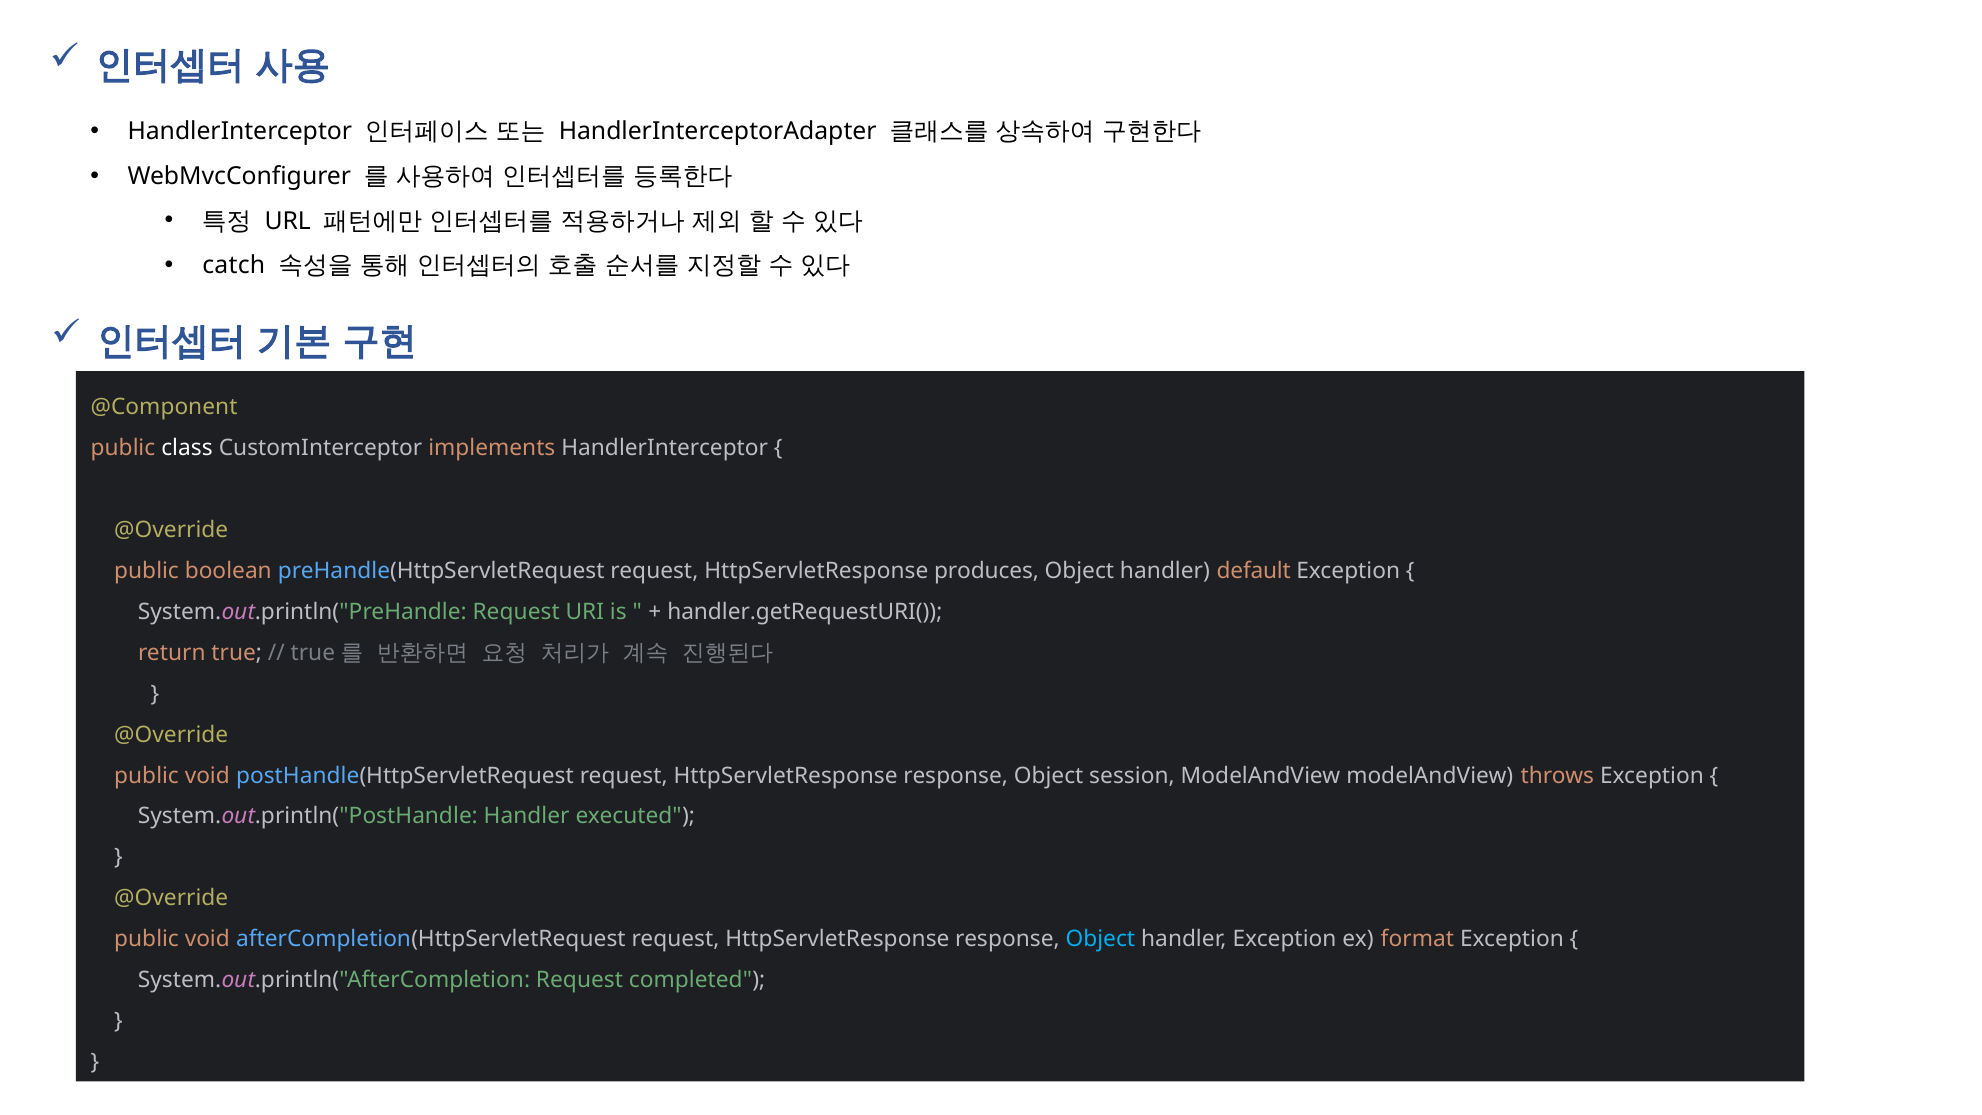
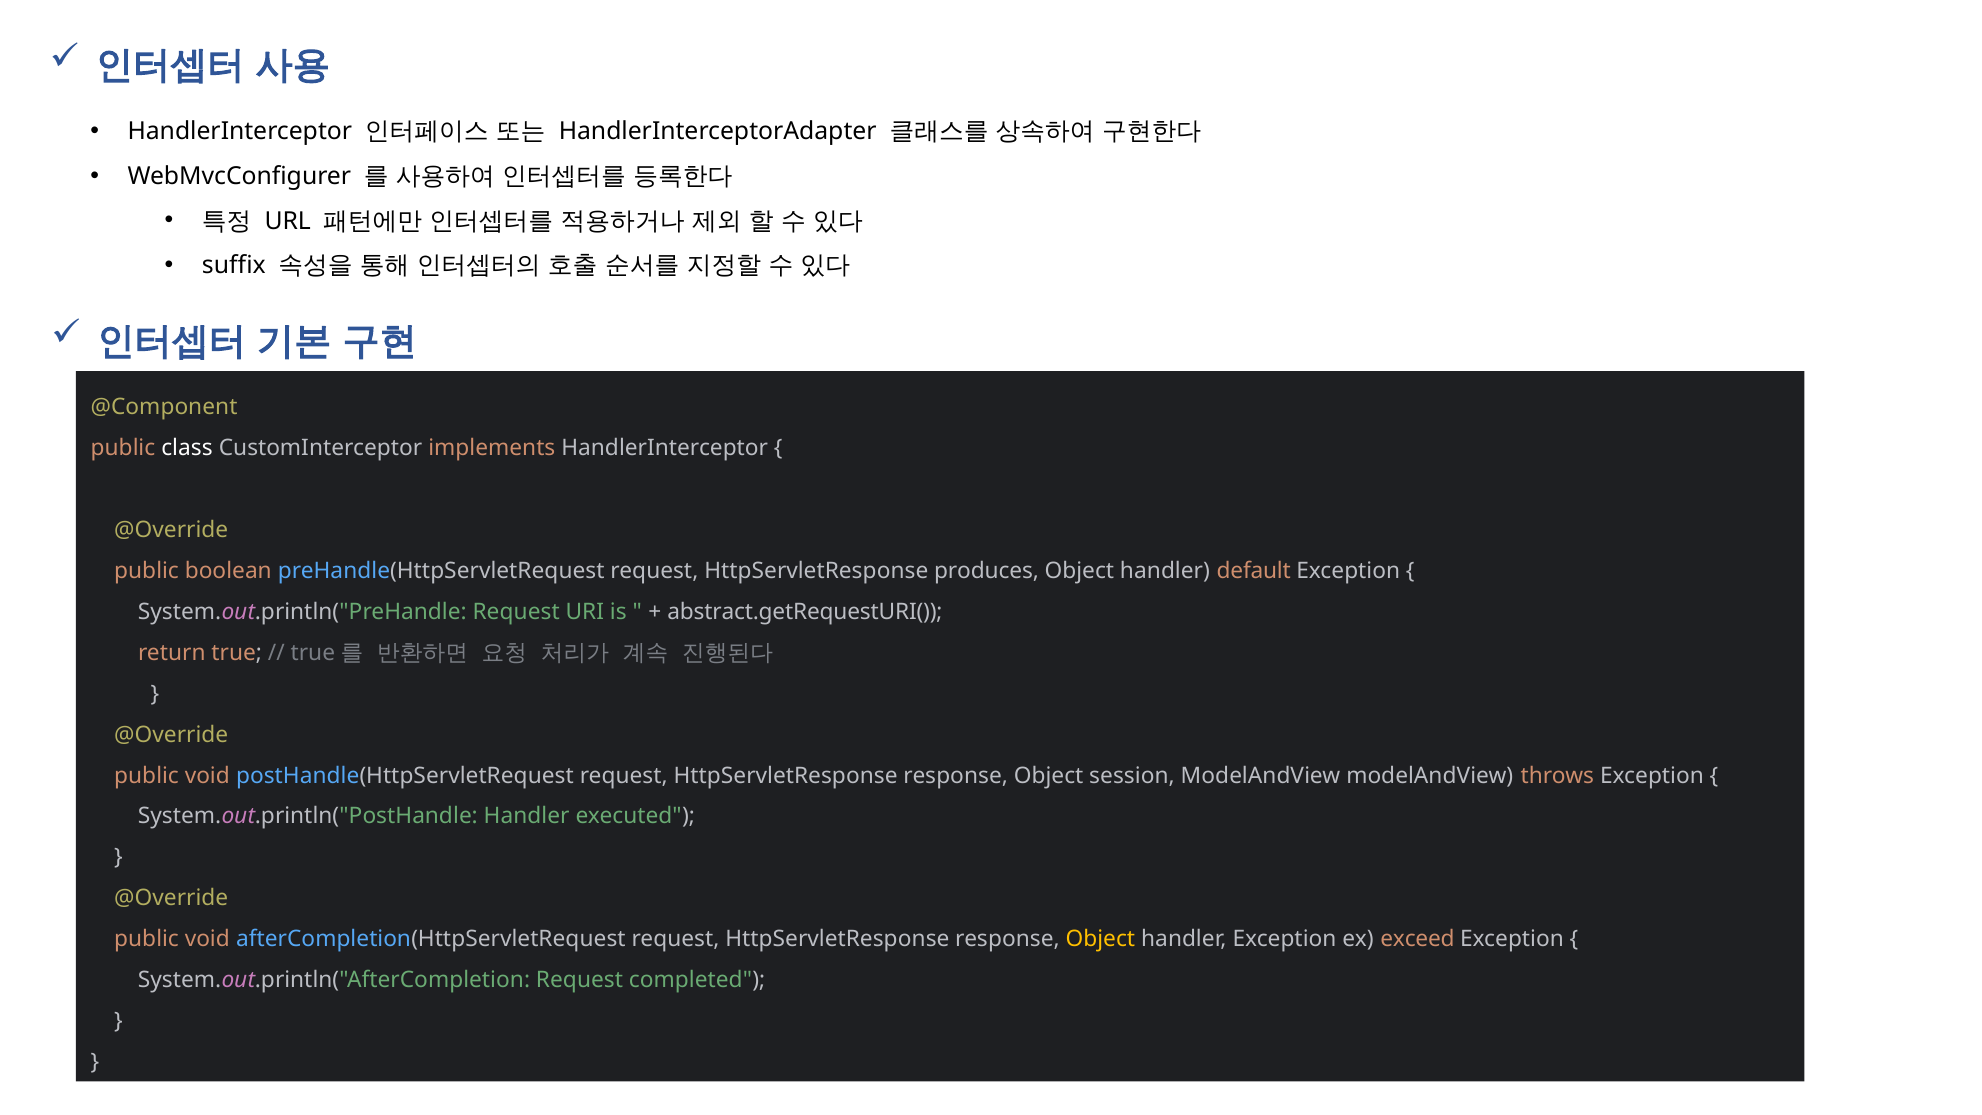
catch: catch -> suffix (234, 265)
handler.getRequestURI(: handler.getRequestURI( -> abstract.getRequestURI( (805, 612)
Object colour: light blue -> yellow (1100, 939)
format: format -> exceed (1417, 939)
